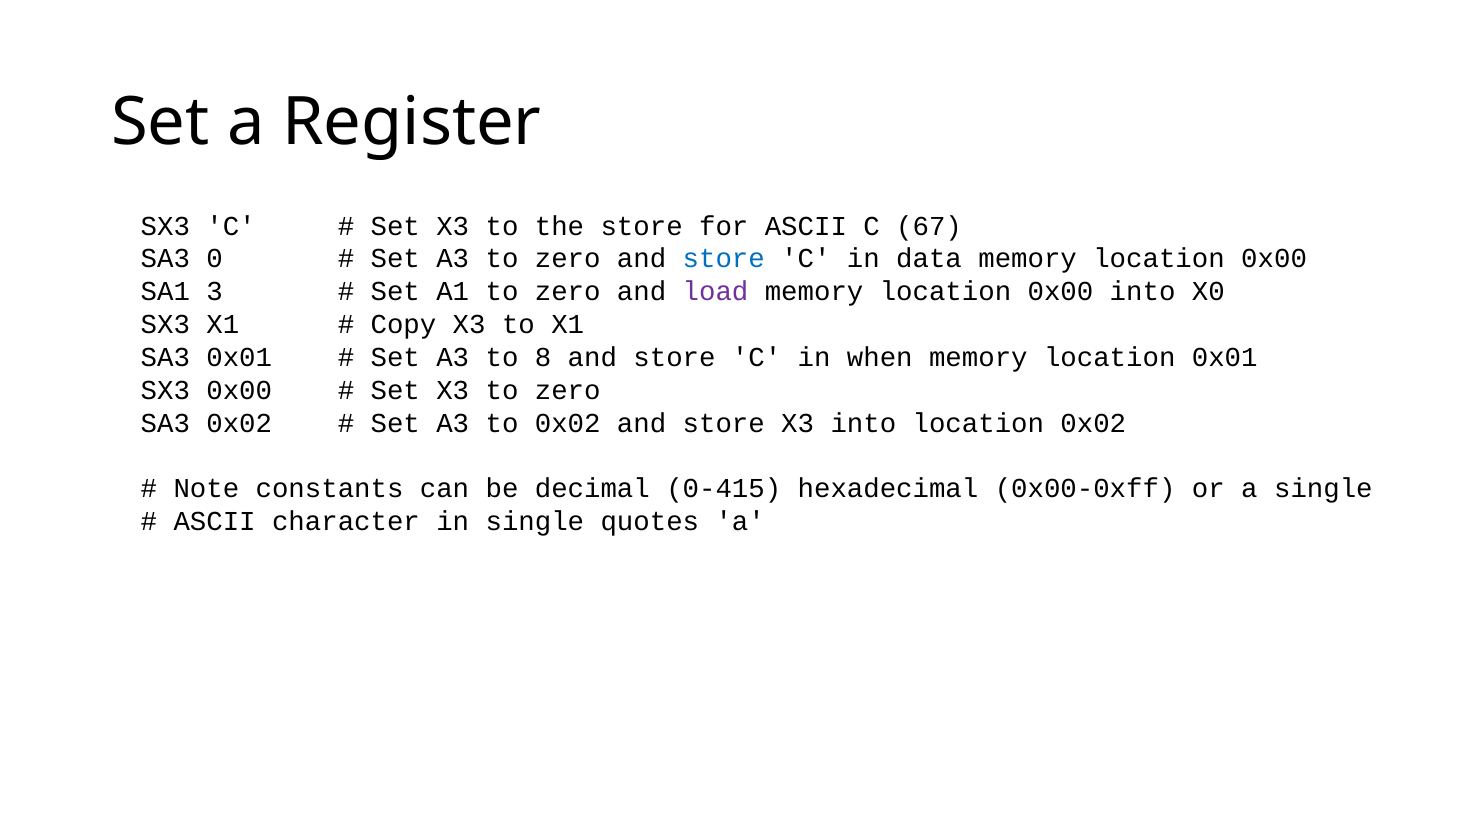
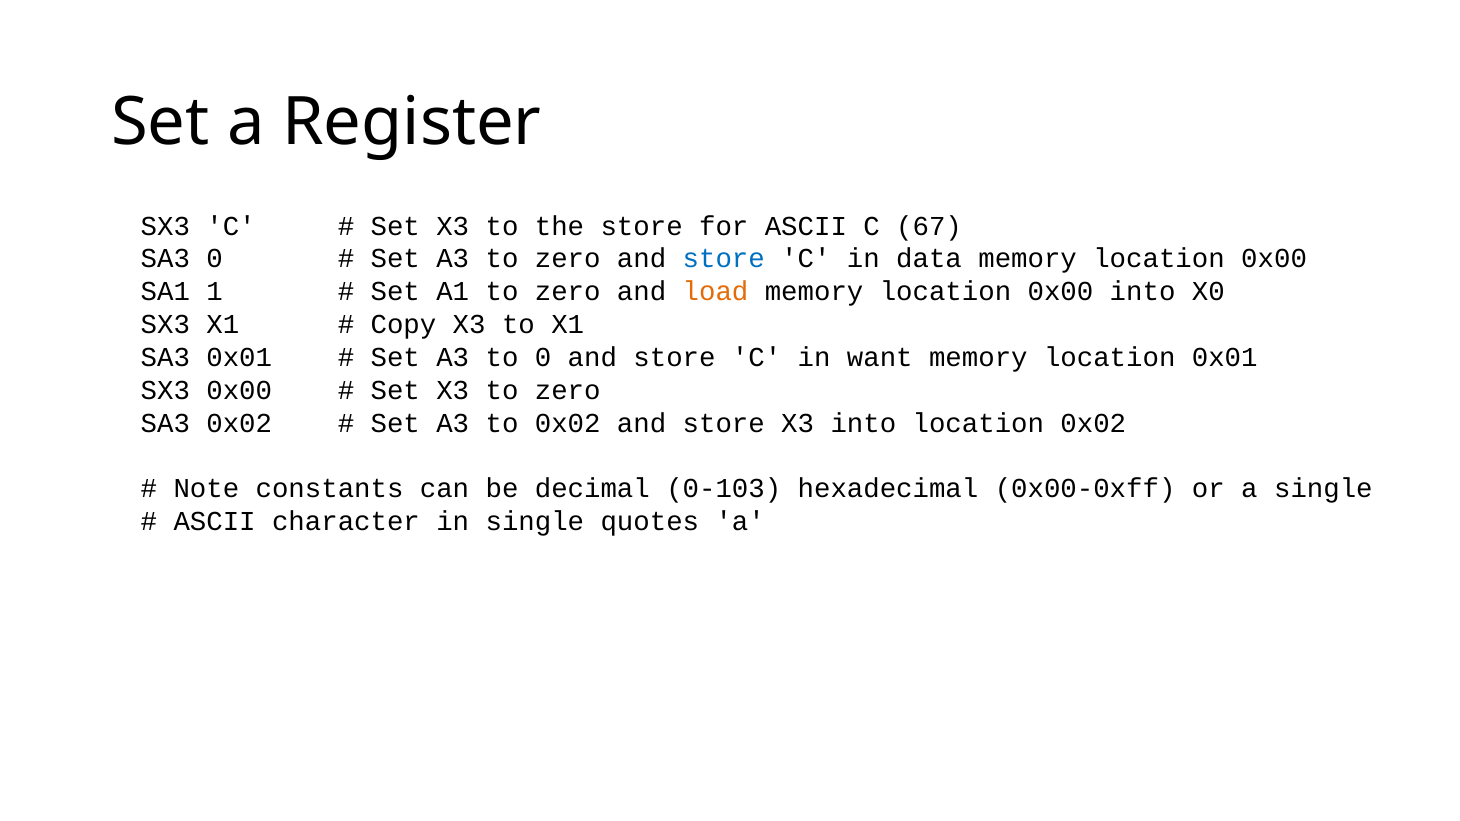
3: 3 -> 1 (215, 292)
load colour: purple -> orange (716, 292)
to 8: 8 -> 0 (543, 358)
when: when -> want (880, 358)
0-415: 0-415 -> 0-103 (724, 489)
